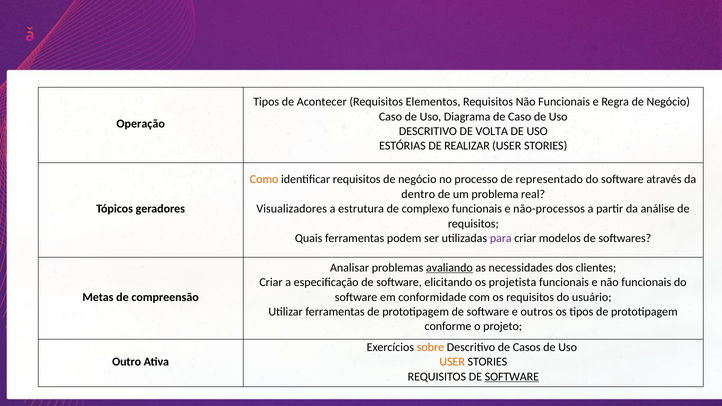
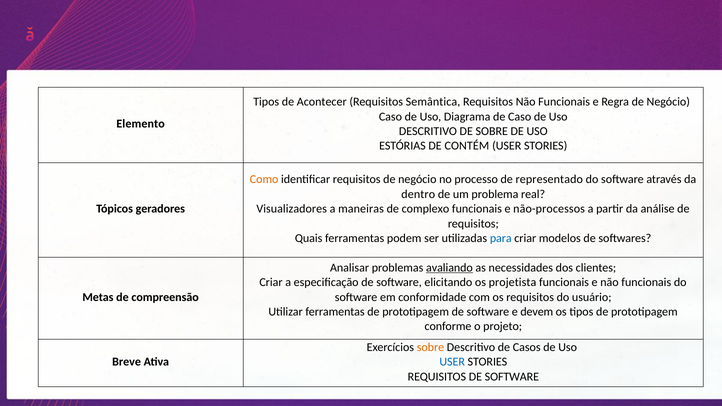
Elementos: Elementos -> Semântica (433, 102)
Operação: Operação -> Elemento (141, 124)
DE VOLTA: VOLTA -> SOBRE (492, 131)
REALIZAR: REALIZAR -> CONTÉM (467, 146)
estrutura: estrutura -> maneiras (361, 209)
para colour: purple -> blue (501, 238)
outros: outros -> devem (537, 312)
Outro: Outro -> Breve (127, 362)
USER colour: orange -> blue (452, 362)
SOFTWARE underline: present -> none (512, 377)
